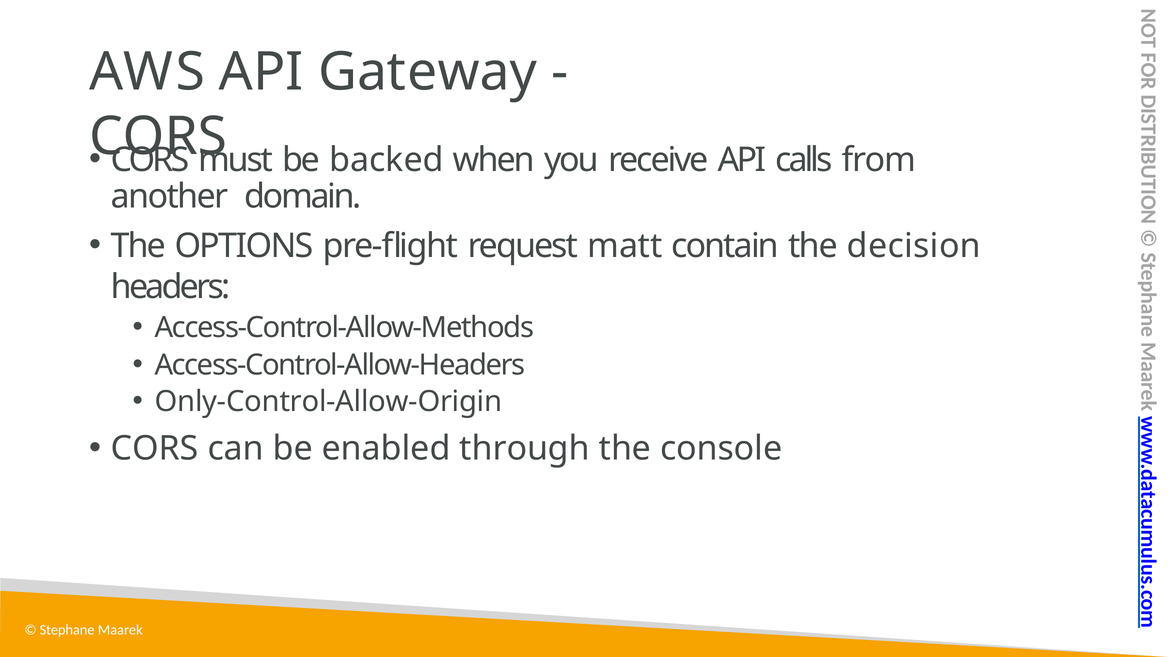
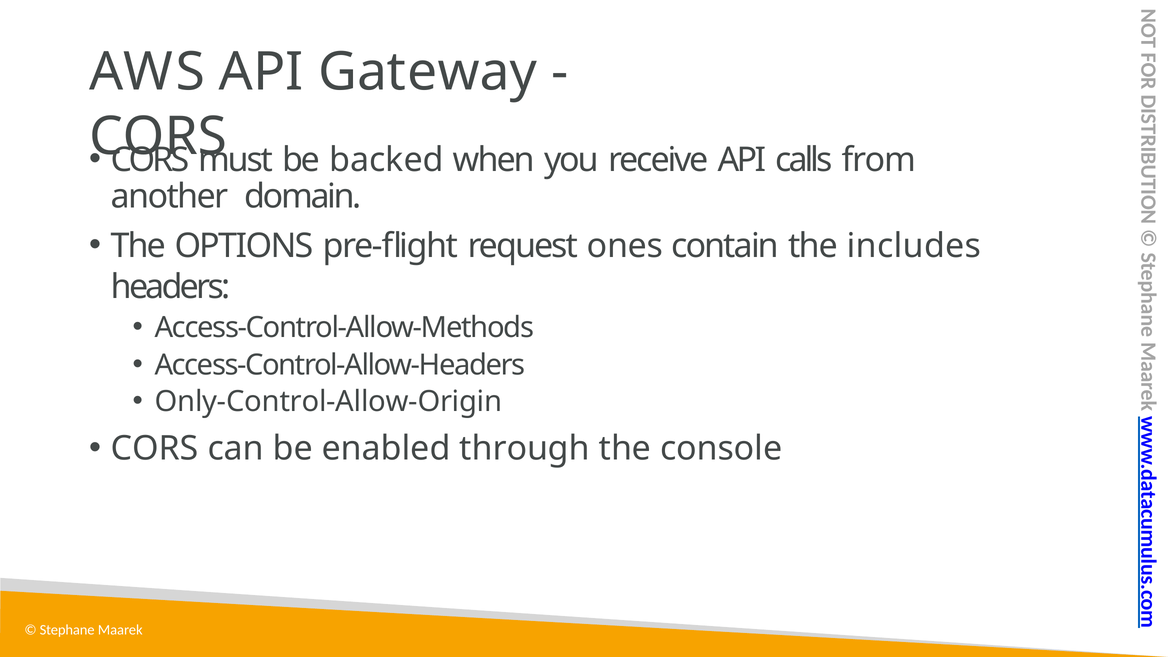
matt: matt -> ones (625, 246)
decision: decision -> includes (914, 246)
